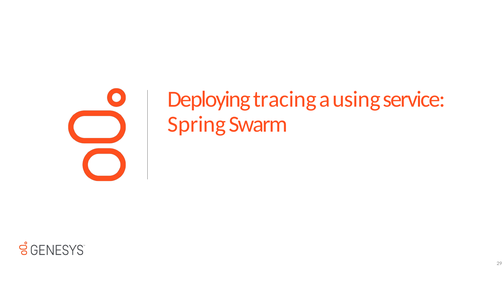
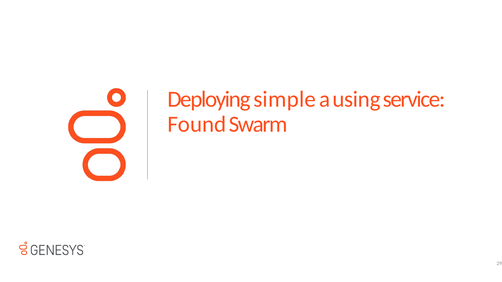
tracing: tracing -> simple (285, 99)
Spring: Spring -> Found (197, 124)
